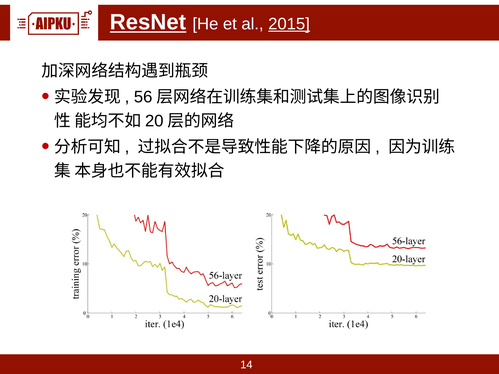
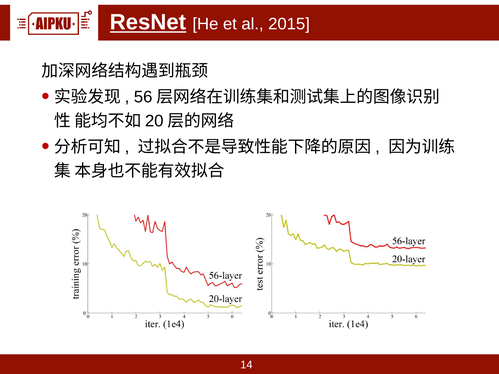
2015 underline: present -> none (289, 24)
